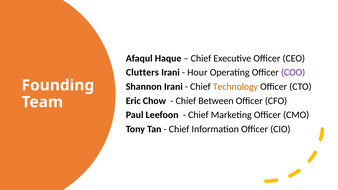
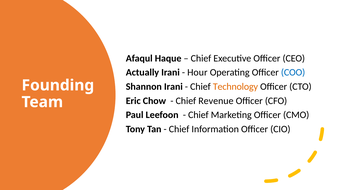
Clutters: Clutters -> Actually (142, 73)
COO colour: purple -> blue (293, 73)
Between: Between -> Revenue (216, 101)
